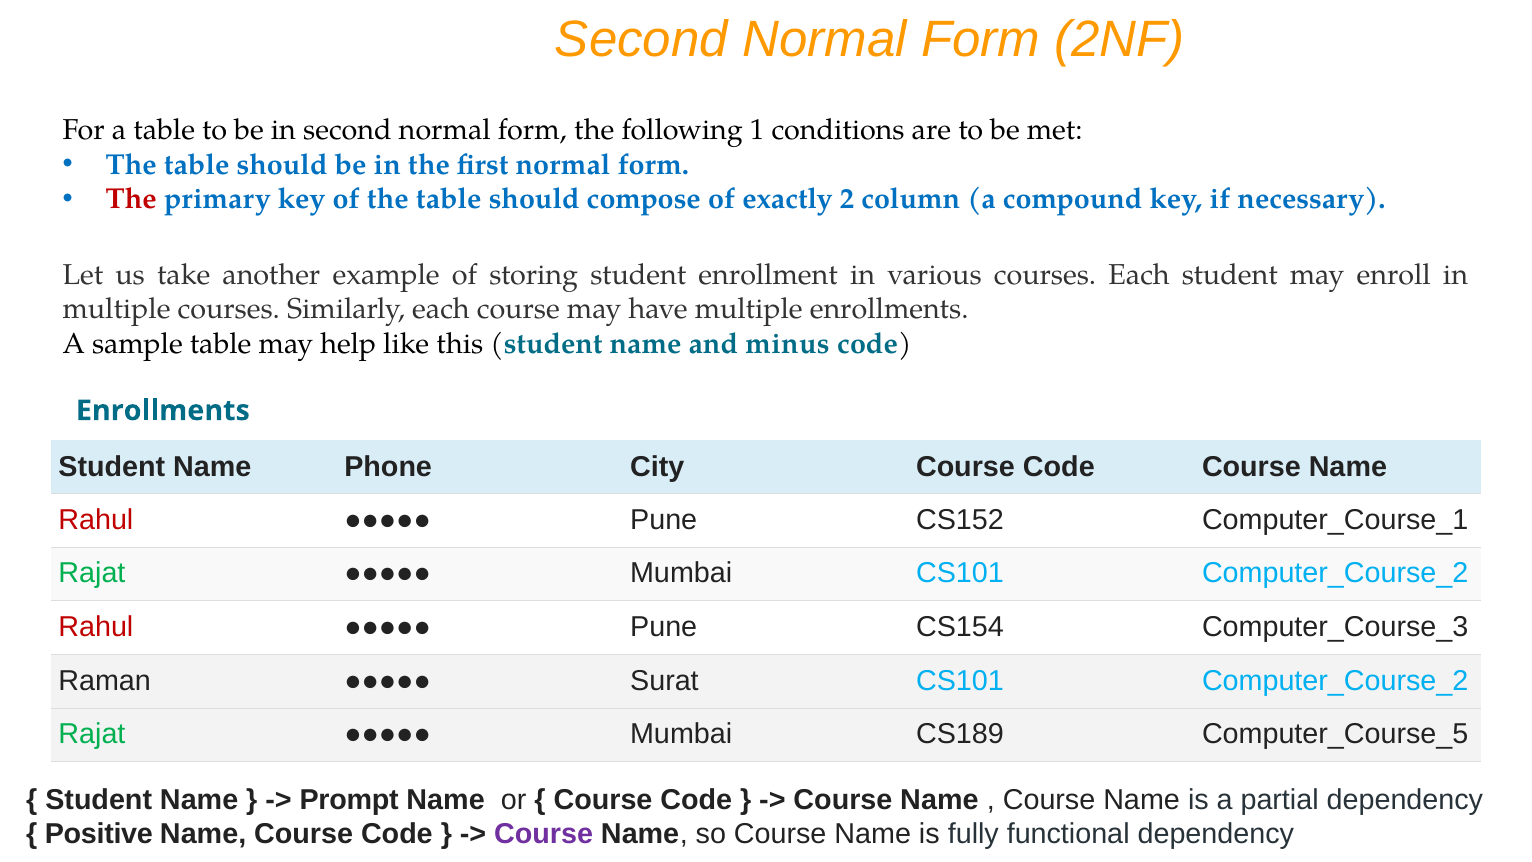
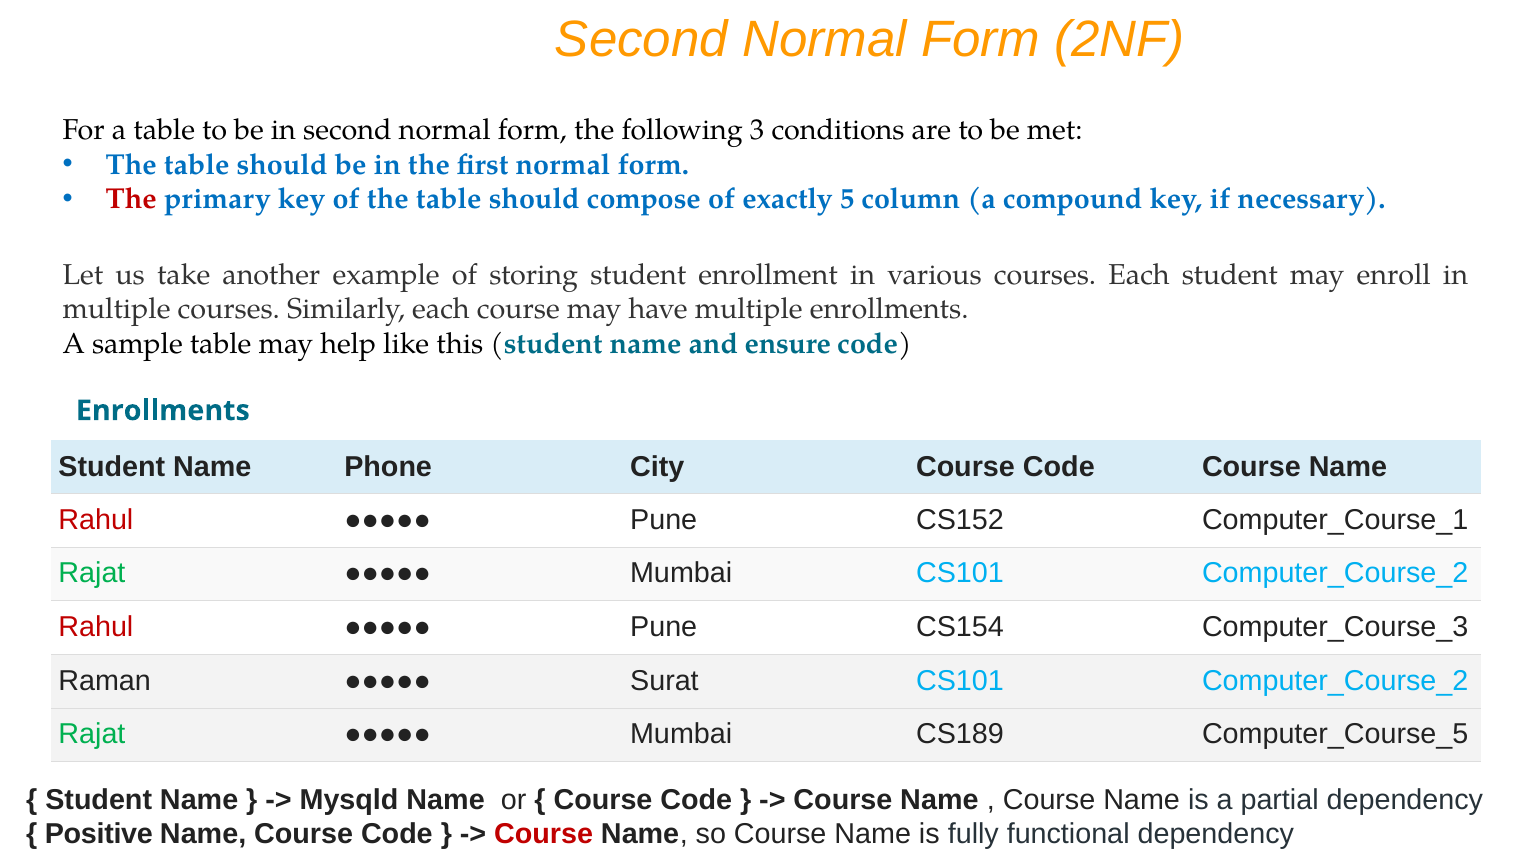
1: 1 -> 3 (757, 130)
2: 2 -> 5 (847, 199)
minus: minus -> ensure (788, 344)
Prompt: Prompt -> Mysqld (349, 800)
Course colour: purple -> red (544, 834)
